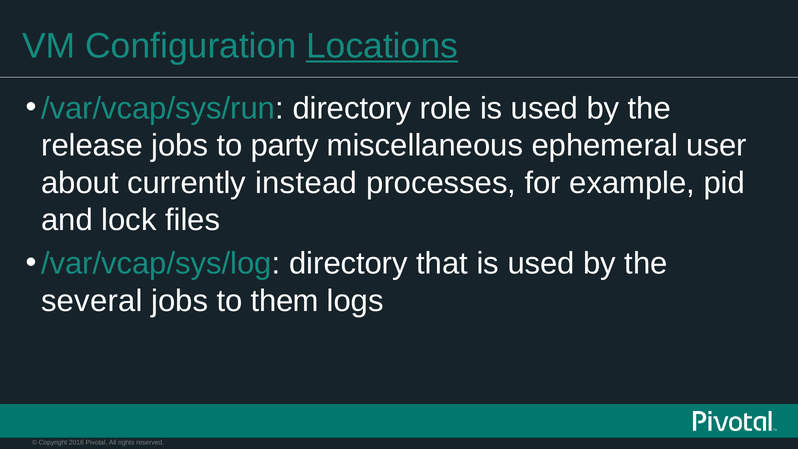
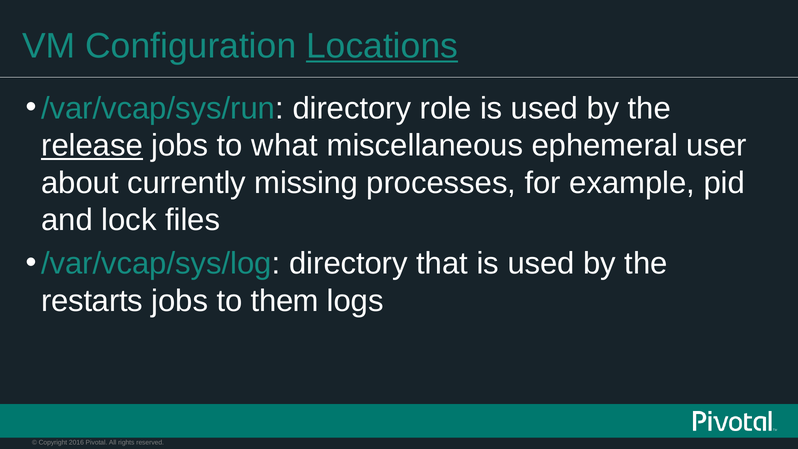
release underline: none -> present (92, 145)
party: party -> what (285, 145)
instead: instead -> missing (306, 183)
several: several -> restarts (92, 301)
